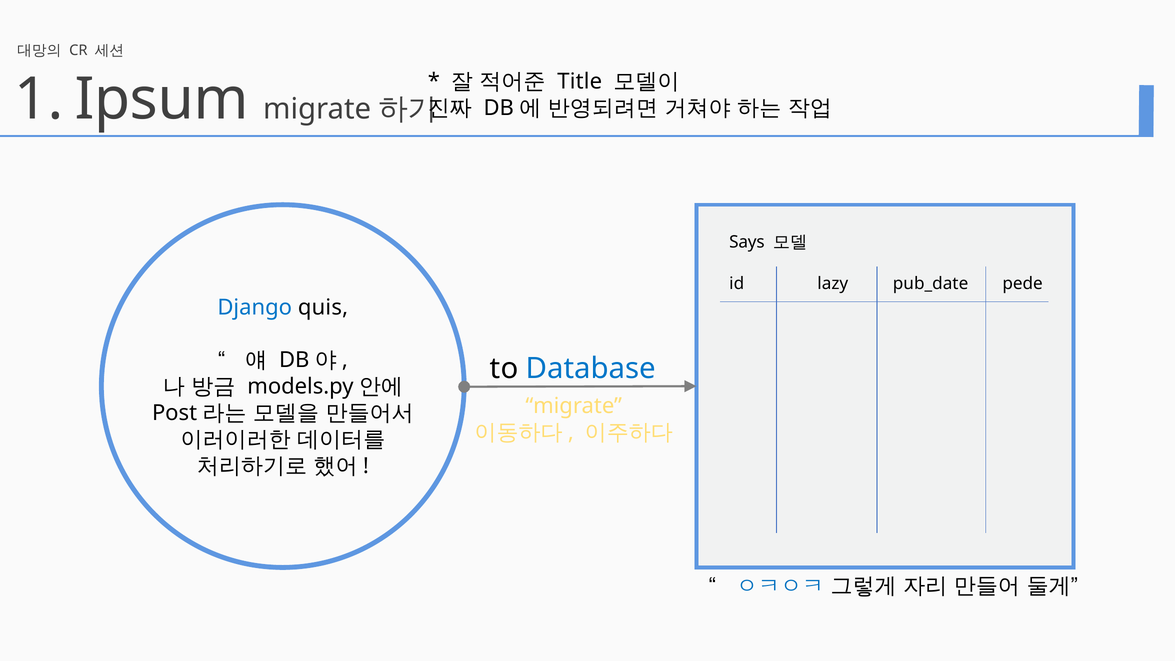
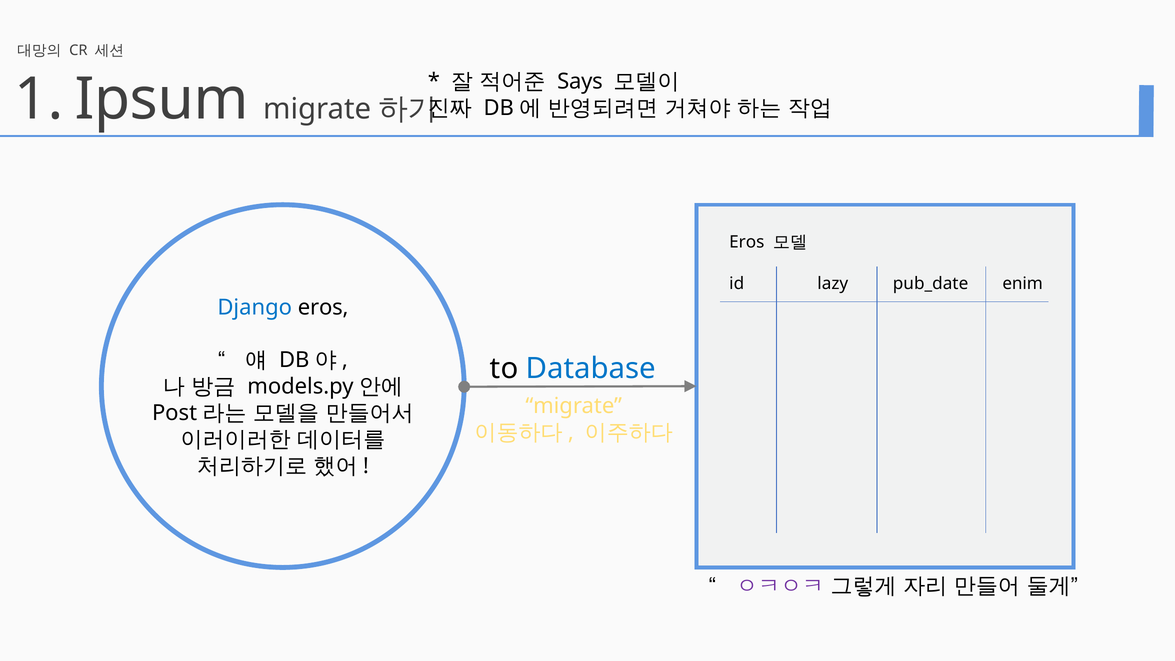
Title: Title -> Says (580, 81)
Says: Says -> Eros (747, 242)
pede: pede -> enim (1023, 283)
Django quis: quis -> eros (323, 307)
ㅇㅋㅇㅋ colour: blue -> purple (780, 586)
